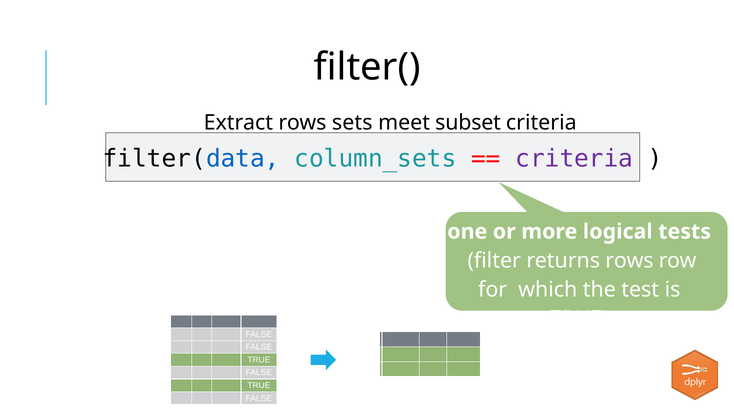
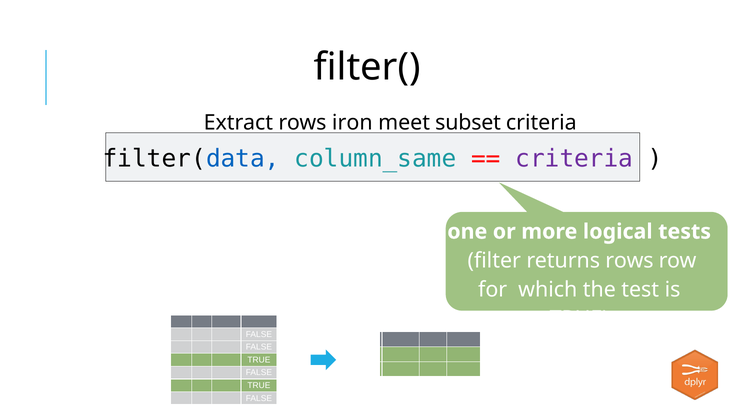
sets: sets -> iron (352, 122)
column_sets: column_sets -> column_same (375, 158)
